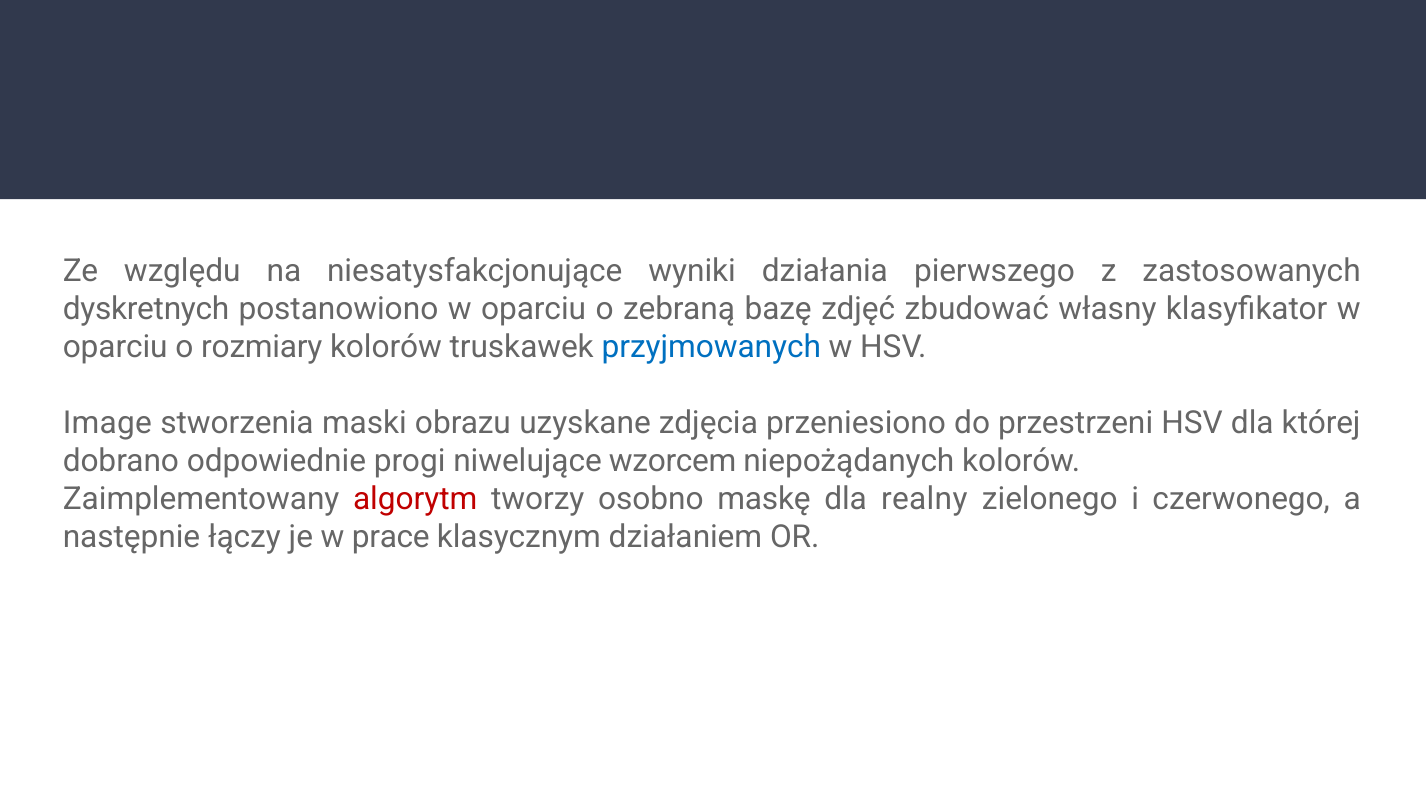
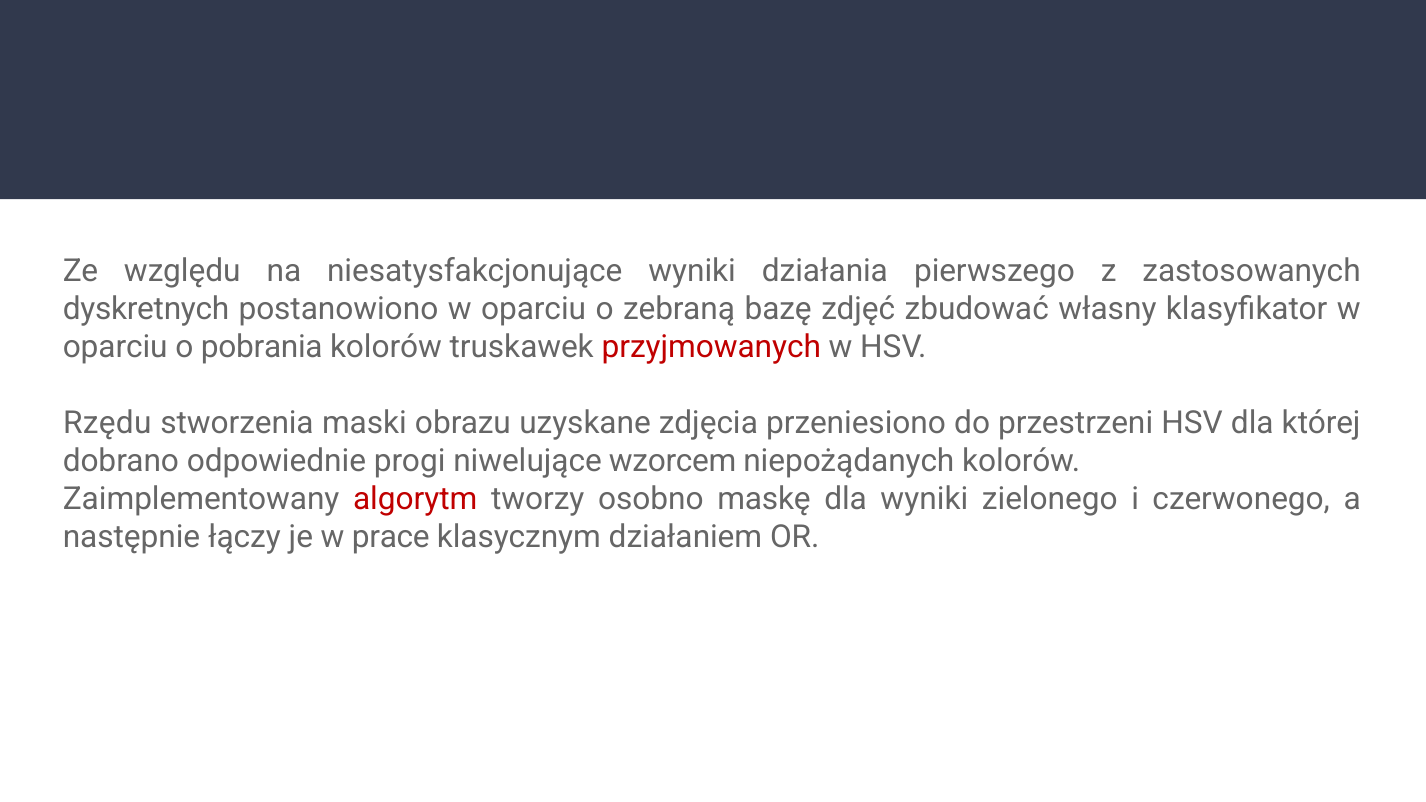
rozmiary: rozmiary -> pobrania (262, 347)
przyjmowanych colour: blue -> red (711, 347)
Image: Image -> Rzędu (107, 423)
dla realny: realny -> wyniki (924, 499)
